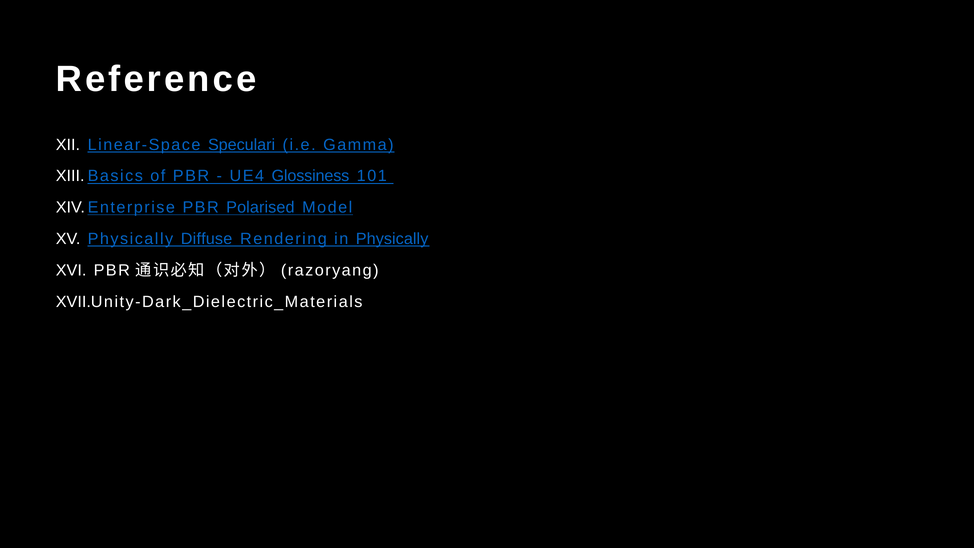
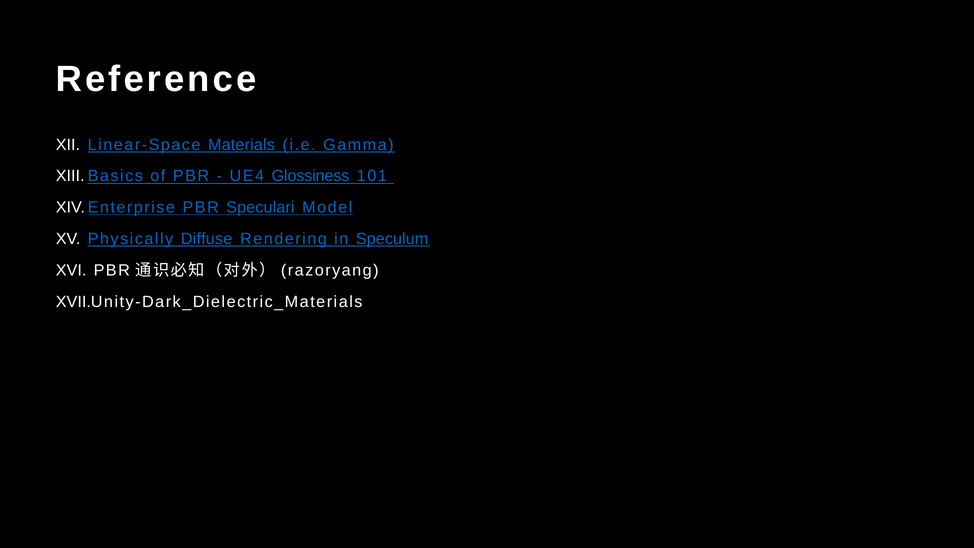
Speculari: Speculari -> Materials (241, 145)
Polarised: Polarised -> Speculari (260, 207)
in Physically: Physically -> Speculum (392, 239)
